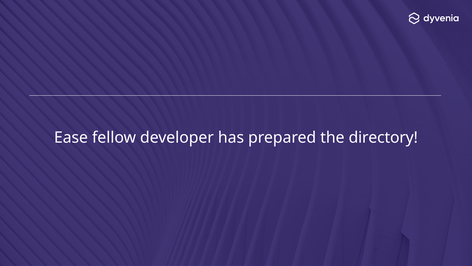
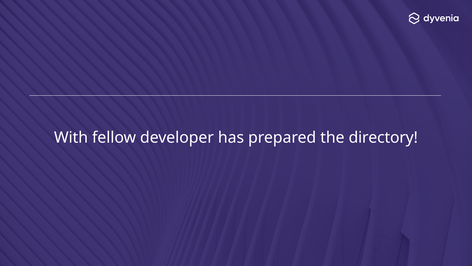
Ease: Ease -> With (71, 137)
